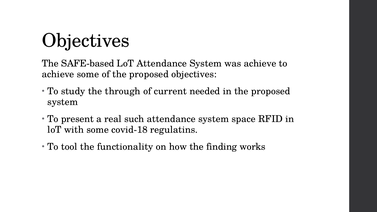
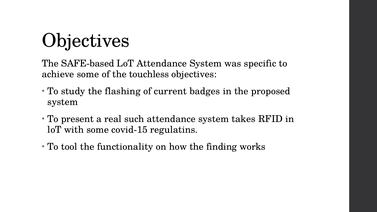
was achieve: achieve -> specific (260, 63)
of the proposed: proposed -> touchless (149, 74)
through: through -> flashing (123, 91)
needed: needed -> badges (205, 91)
space: space -> takes (244, 119)
covid-18: covid-18 -> covid-15 (130, 130)
